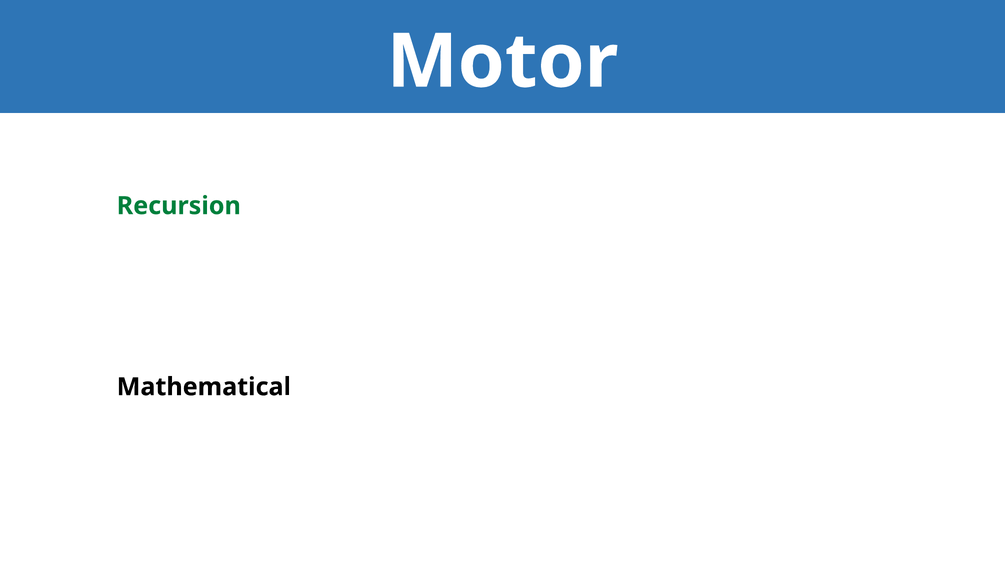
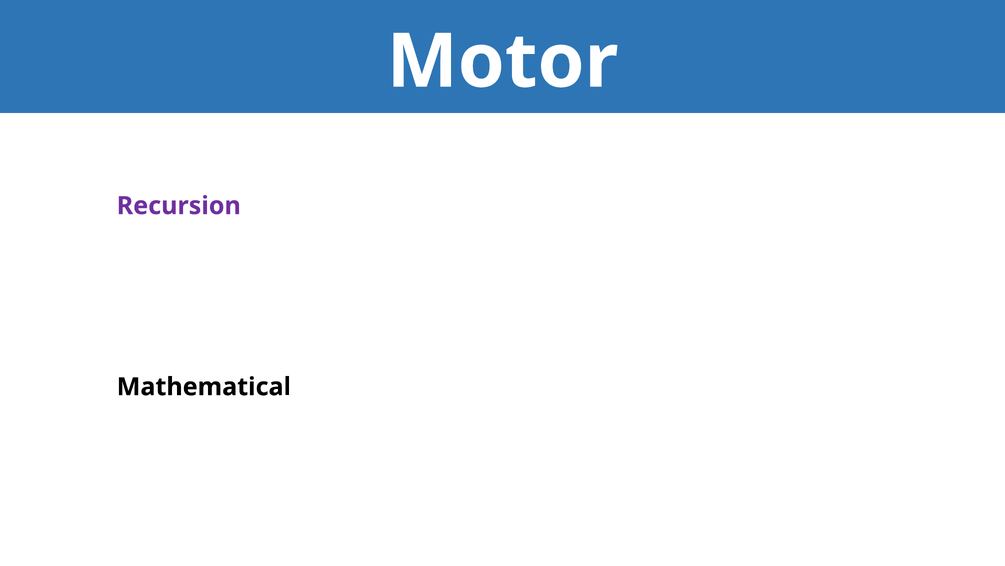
Recursion colour: green -> purple (179, 206)
